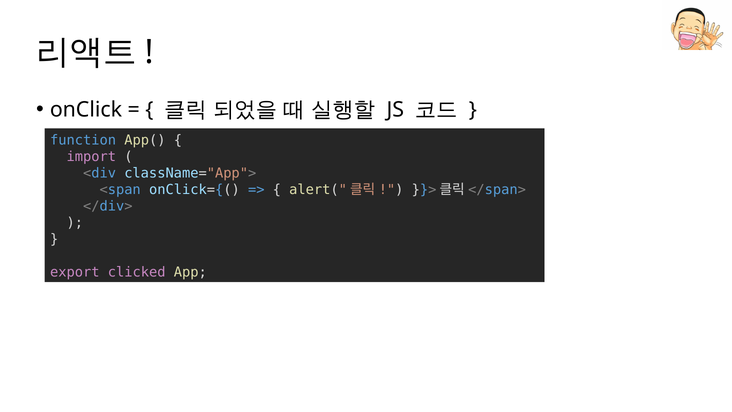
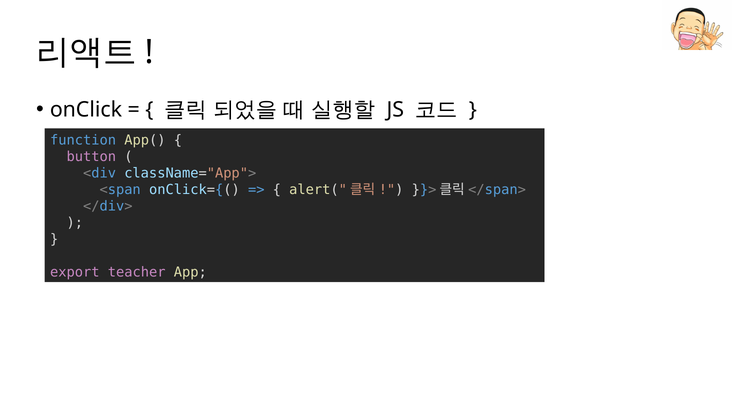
import: import -> button (91, 157)
clicked: clicked -> teacher (137, 272)
